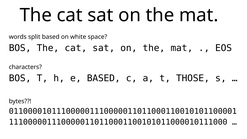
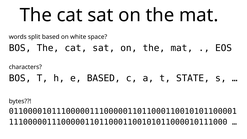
THOSE: THOSE -> STATE (193, 78)
